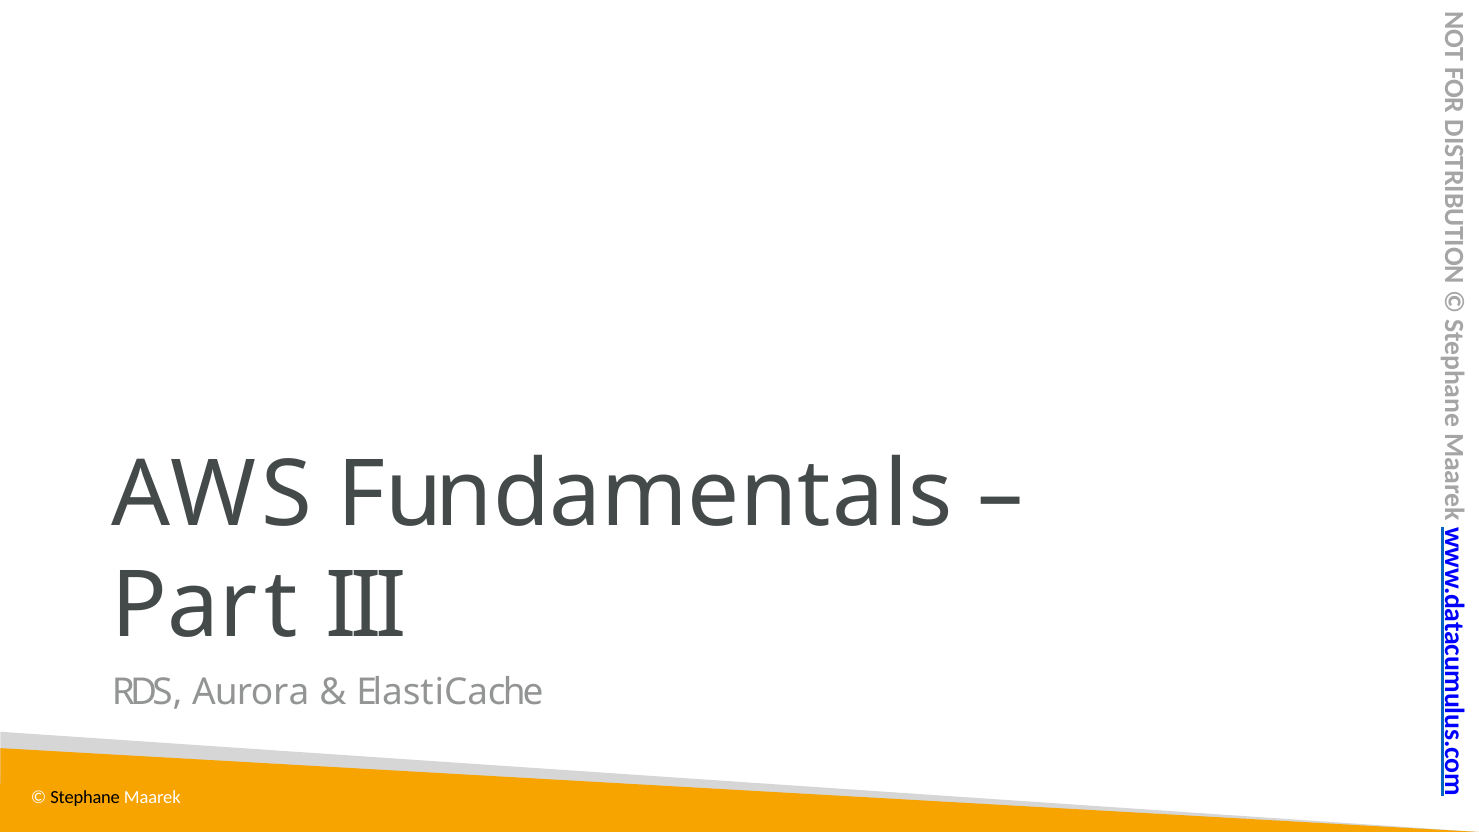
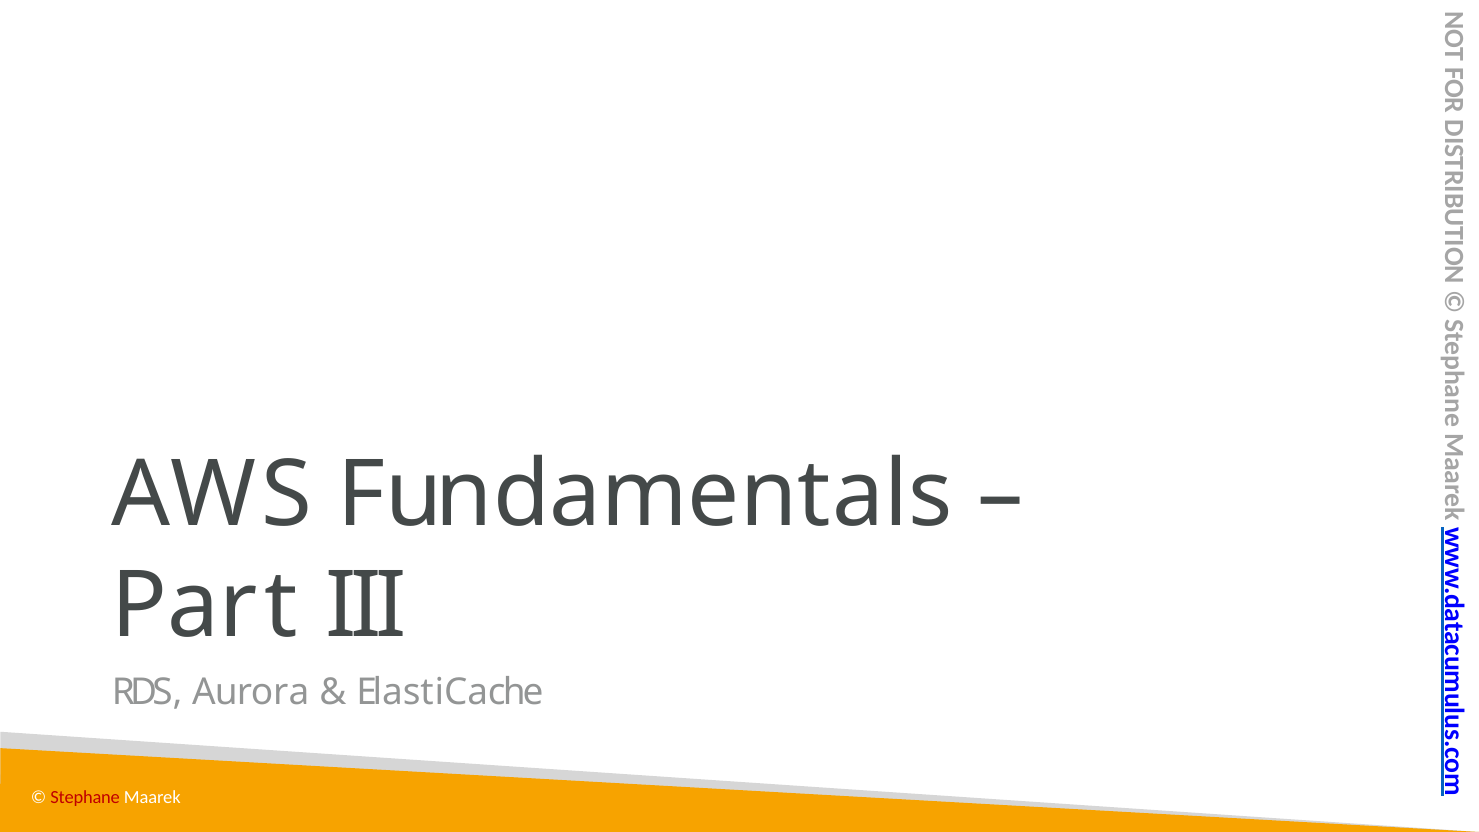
Stephane colour: black -> red (85, 798)
